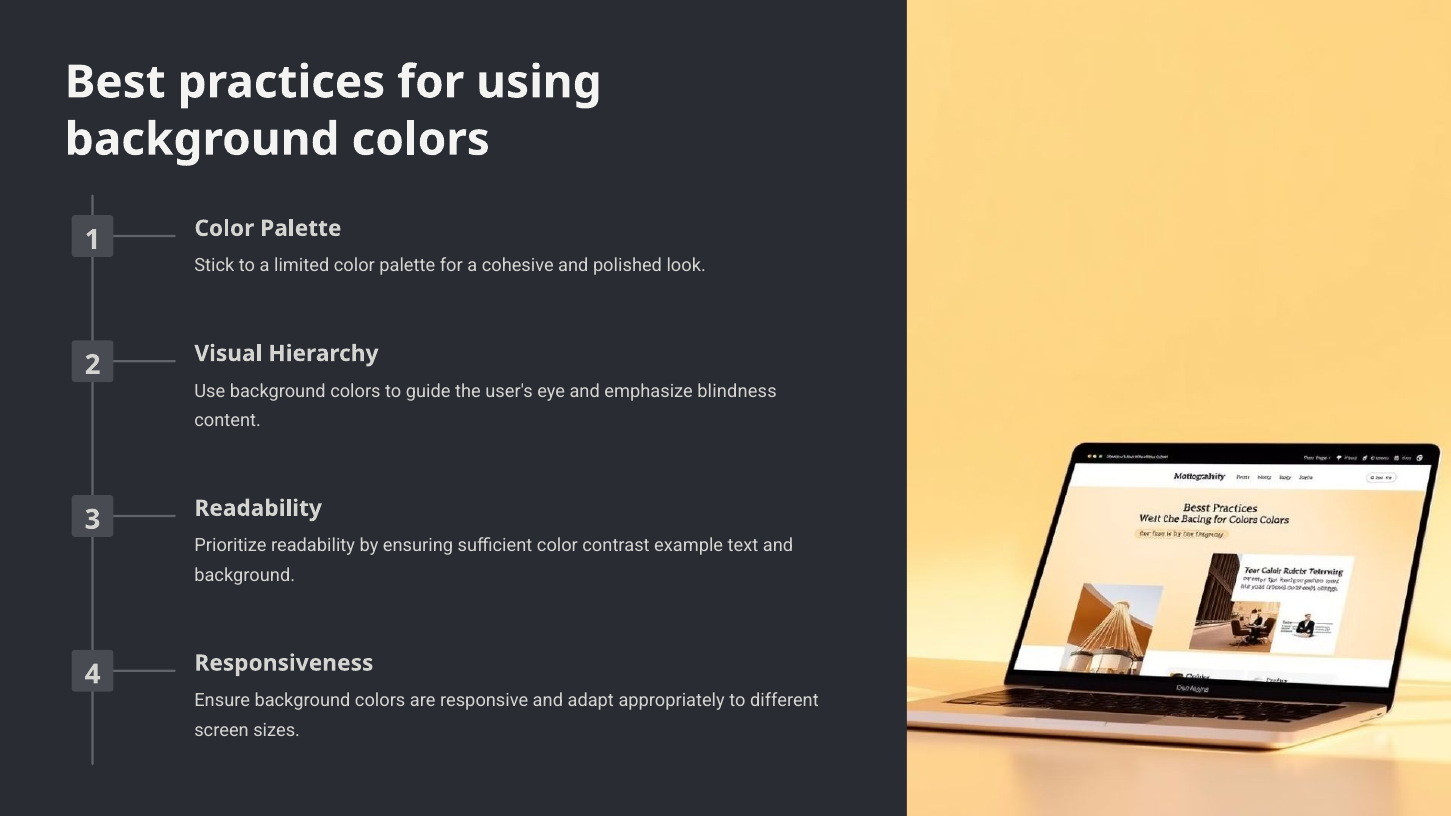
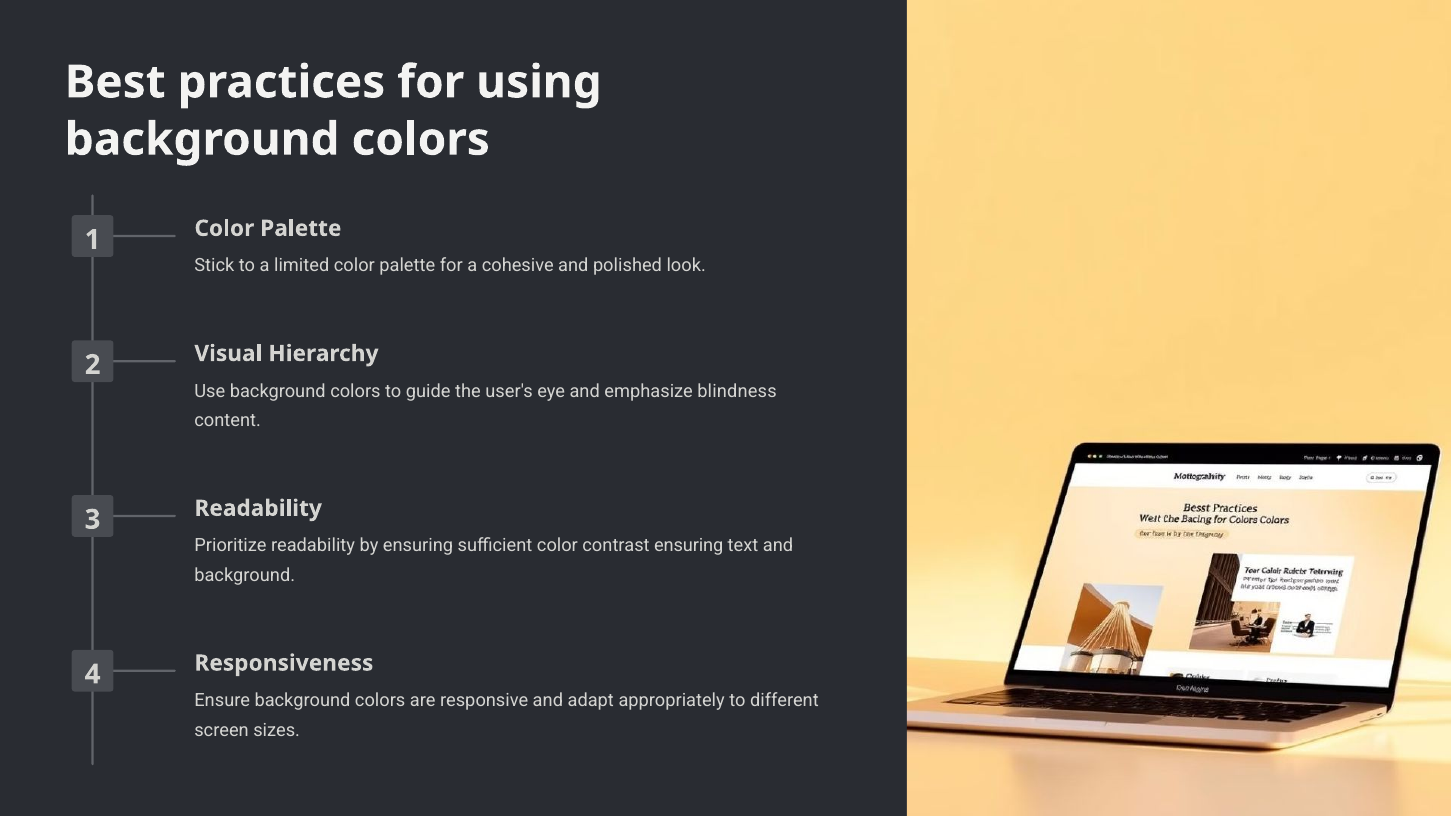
contrast example: example -> ensuring (689, 546)
